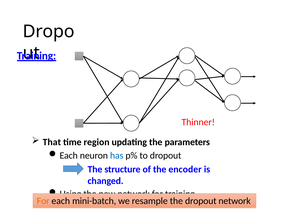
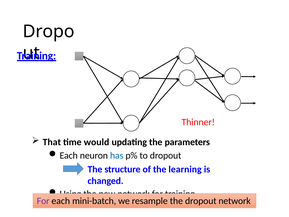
region: region -> would (97, 142)
encoder: encoder -> learning (185, 169)
For colour: orange -> purple (43, 201)
